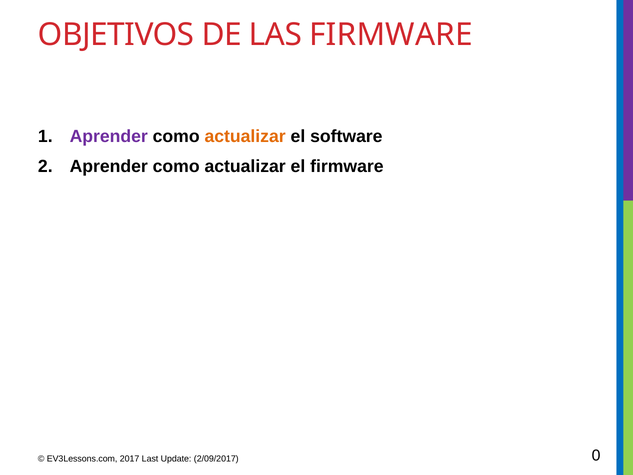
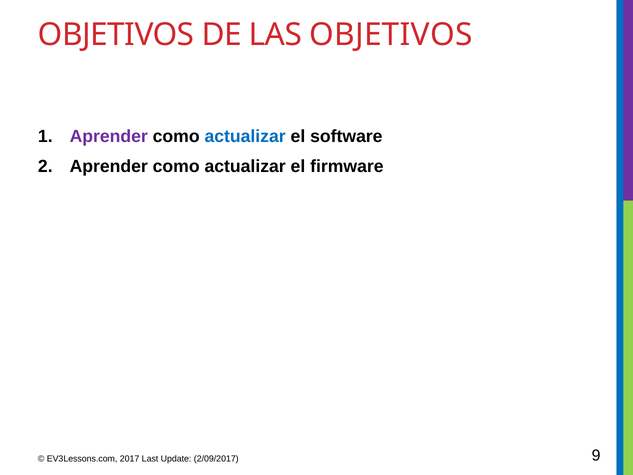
LAS FIRMWARE: FIRMWARE -> OBJETIVOS (391, 35)
actualizar colour: orange -> blue (245, 136)
0: 0 -> 9 (596, 455)
